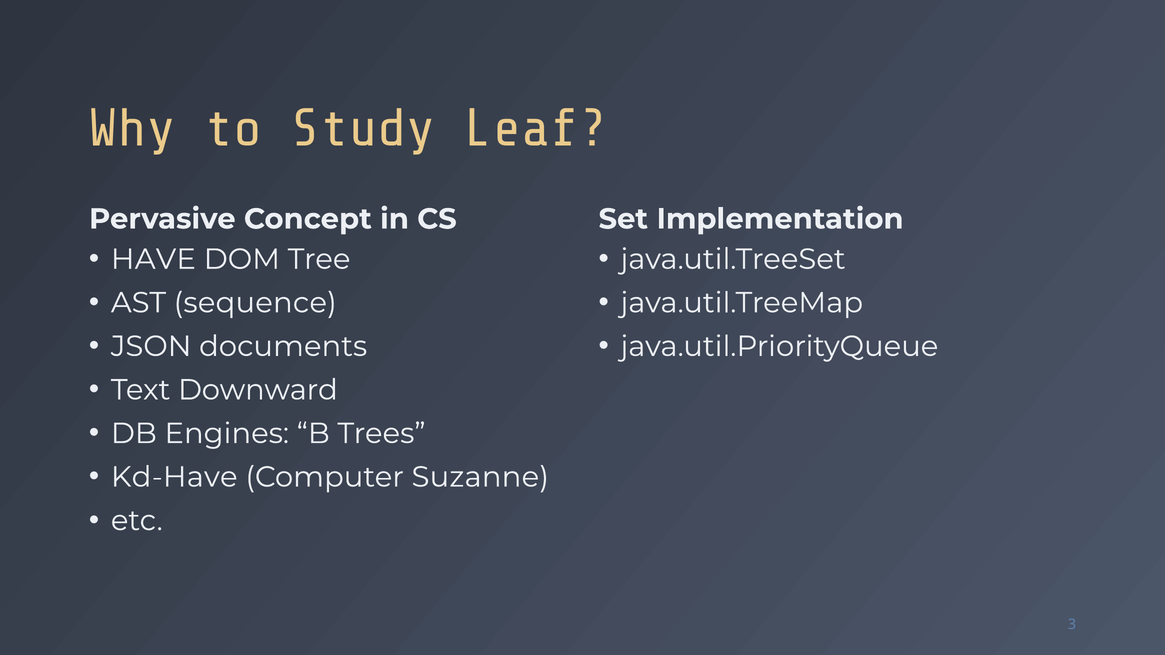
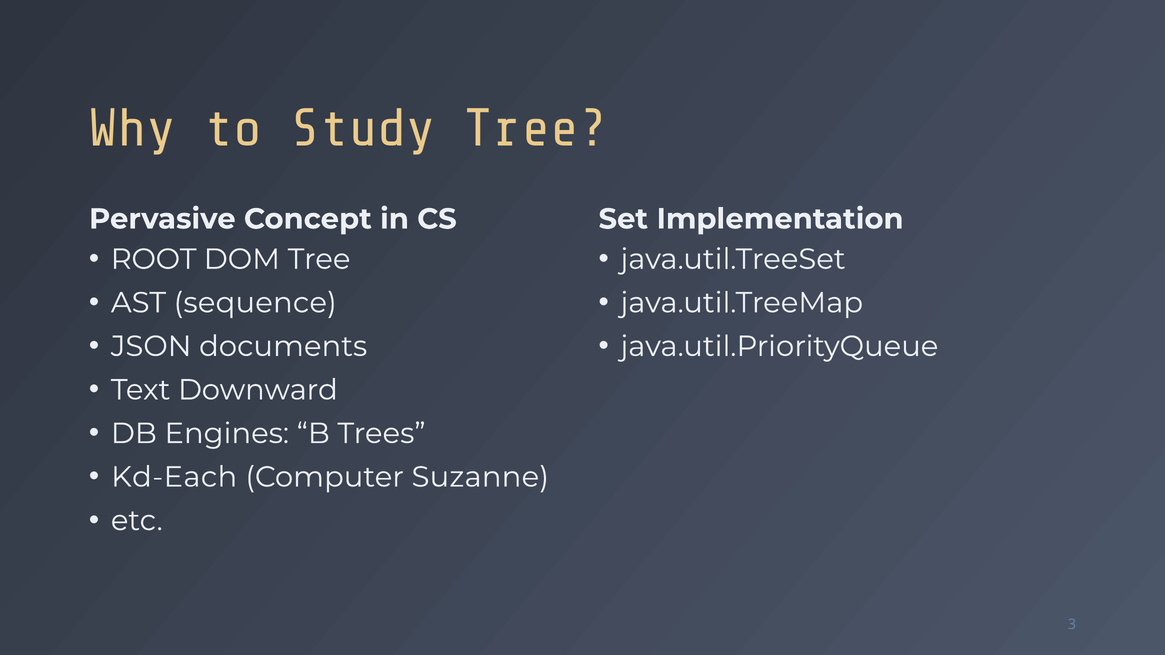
Study Leaf: Leaf -> Tree (536, 128)
HAVE: HAVE -> ROOT (154, 259)
Kd-Have: Kd-Have -> Kd-Each (174, 477)
